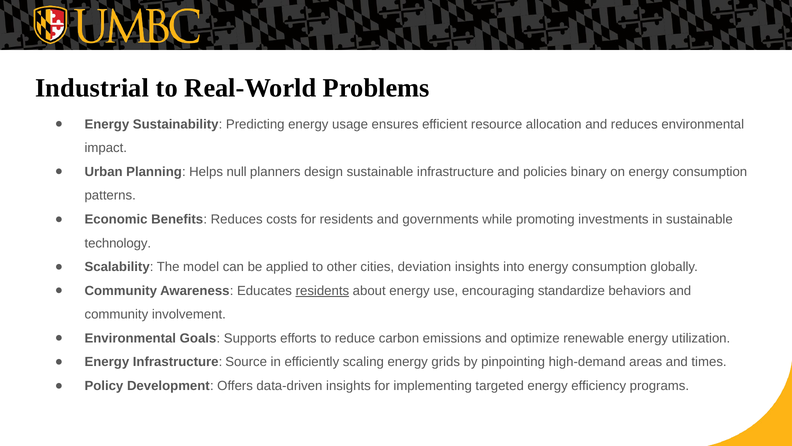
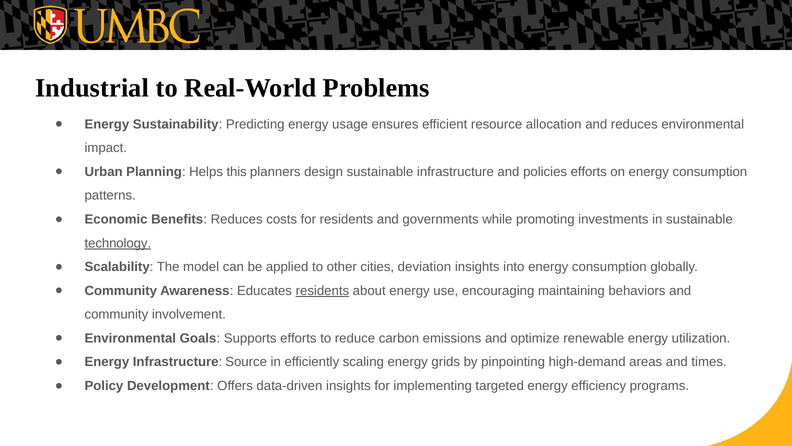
null: null -> this (237, 172)
policies binary: binary -> efforts (589, 172)
technology underline: none -> present (118, 243)
standardize: standardize -> maintaining (571, 290)
